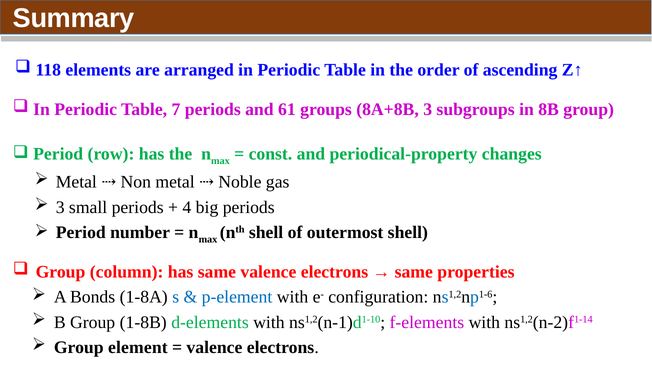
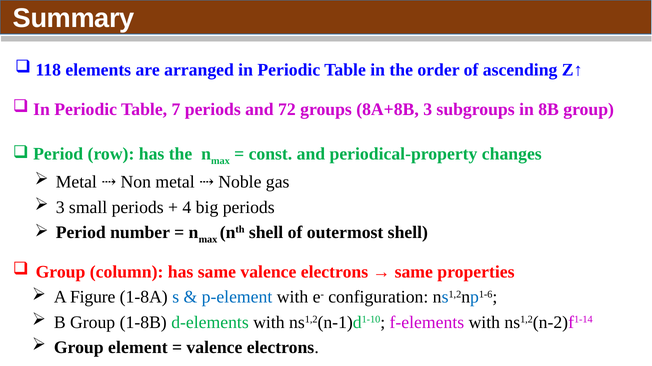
61: 61 -> 72 (287, 110)
Bonds: Bonds -> Figure (93, 298)
